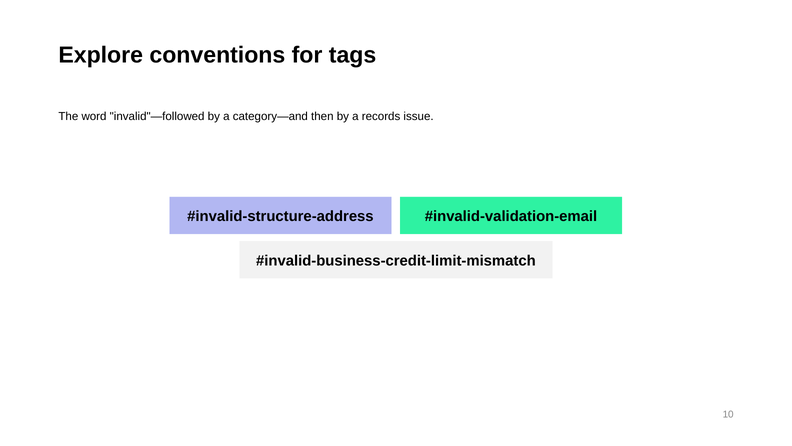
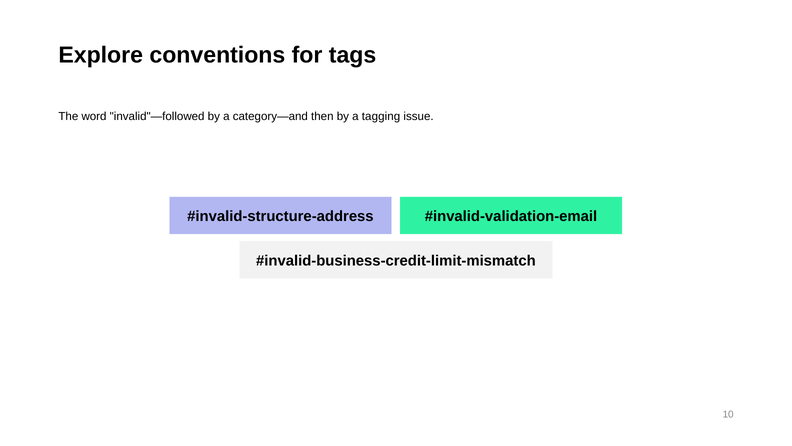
records: records -> tagging (381, 116)
